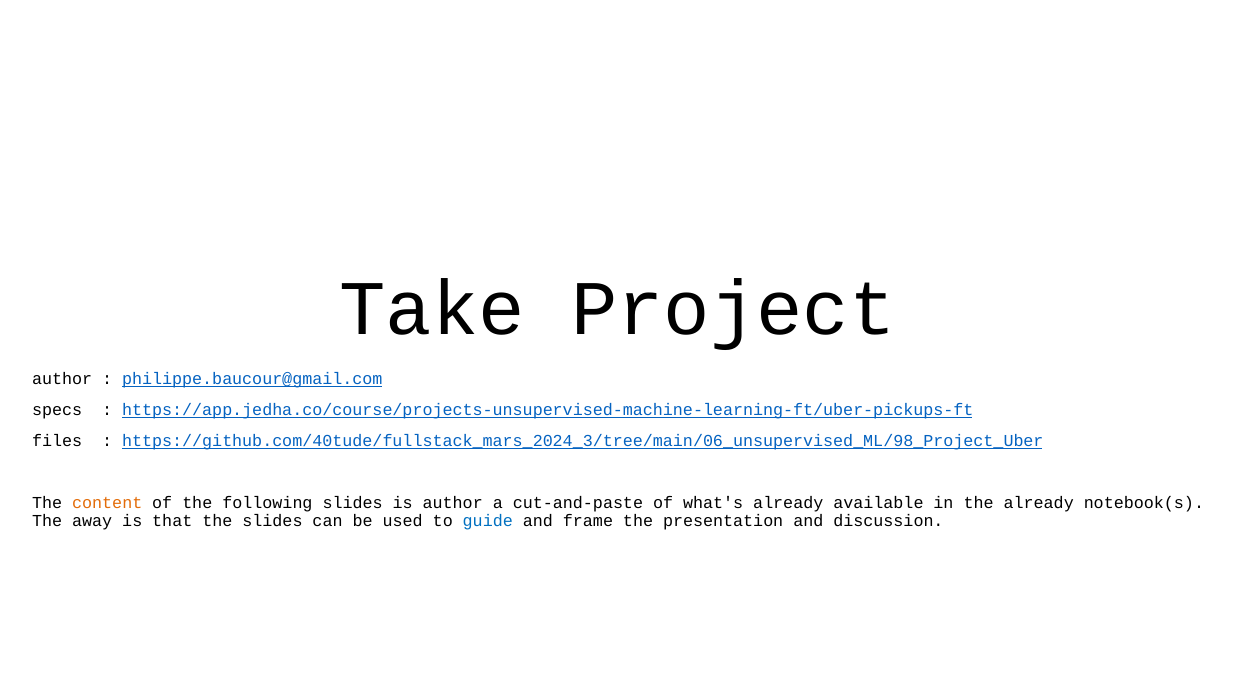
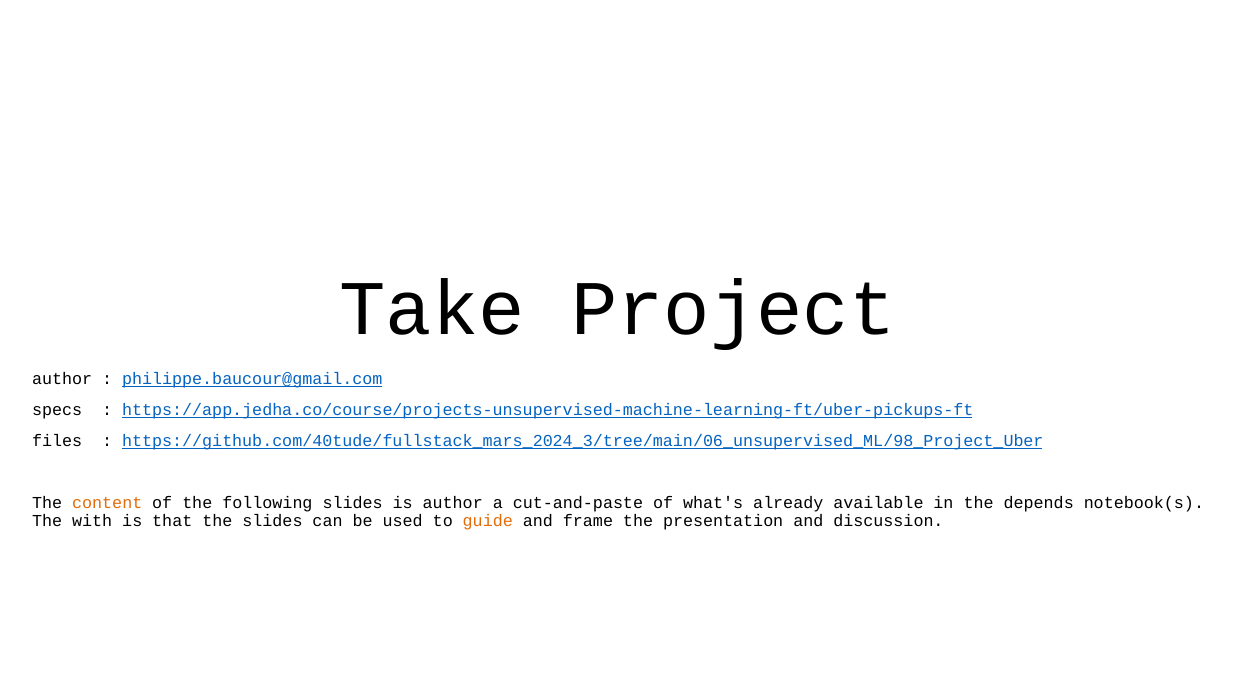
the already: already -> depends (1039, 502)
away: away -> with (92, 520)
guide colour: blue -> orange (488, 520)
